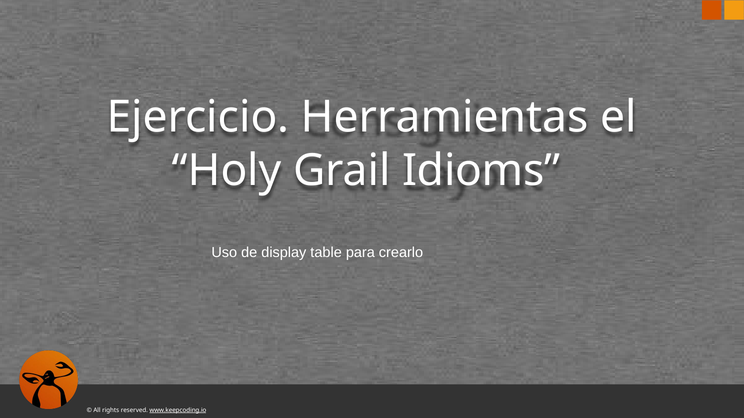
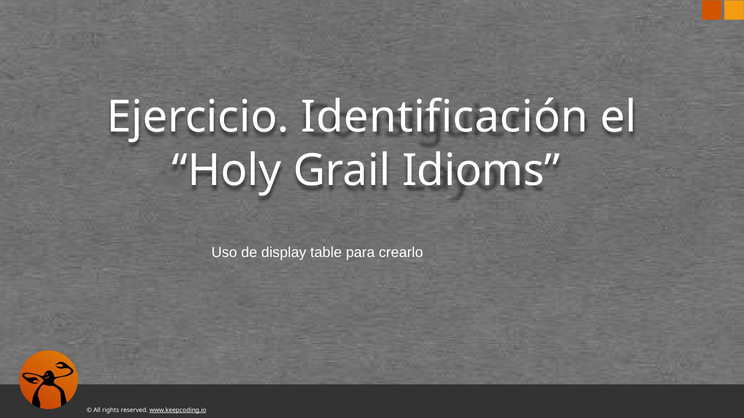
Herramientas: Herramientas -> Identificación (445, 117)
